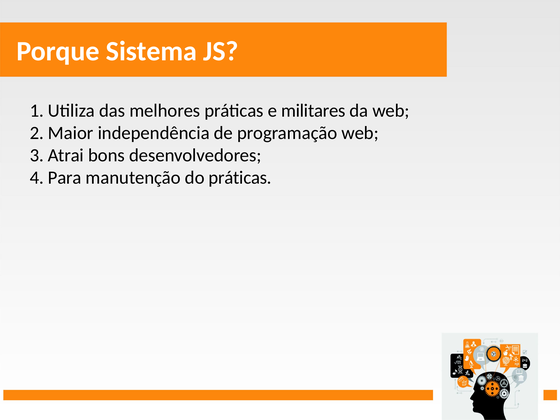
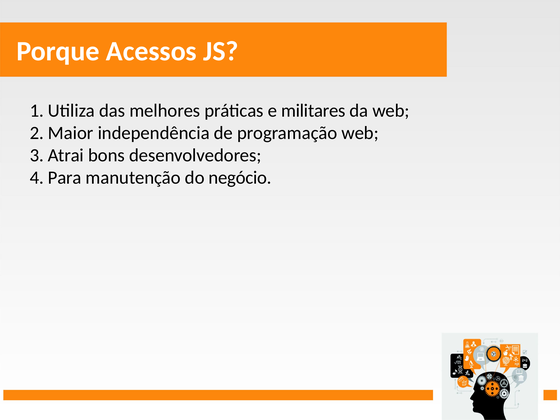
Sistema: Sistema -> Acessos (151, 51)
do práticas: práticas -> negócio (240, 178)
